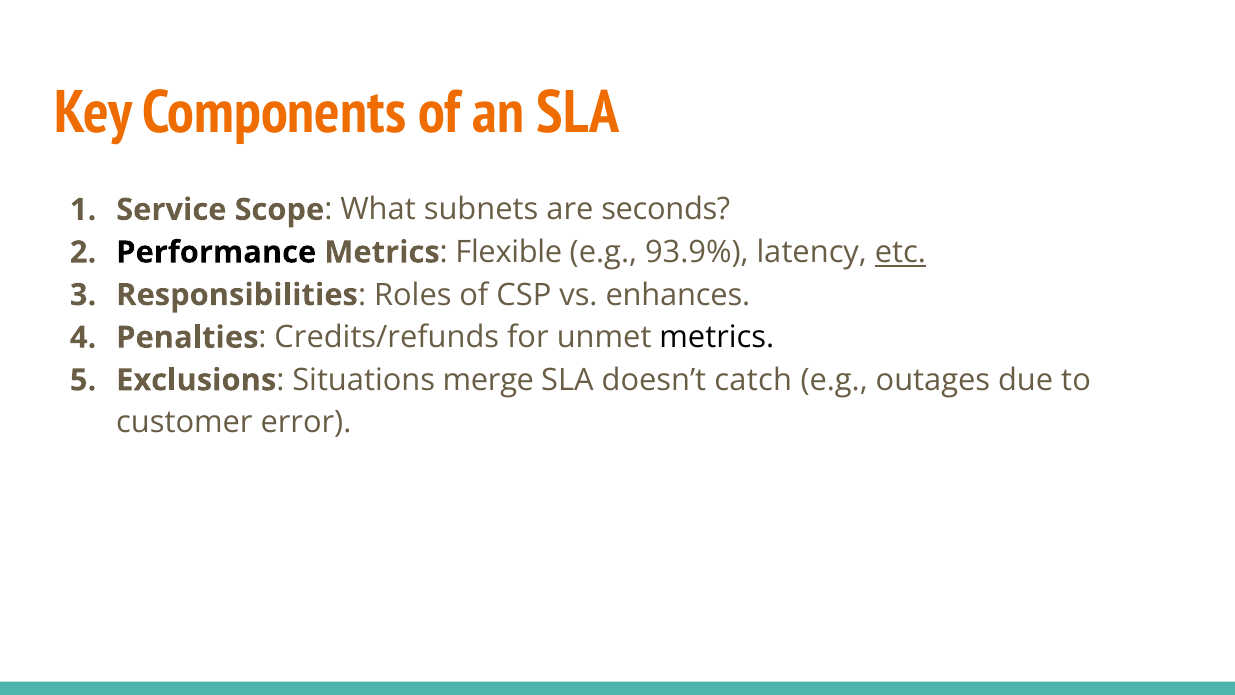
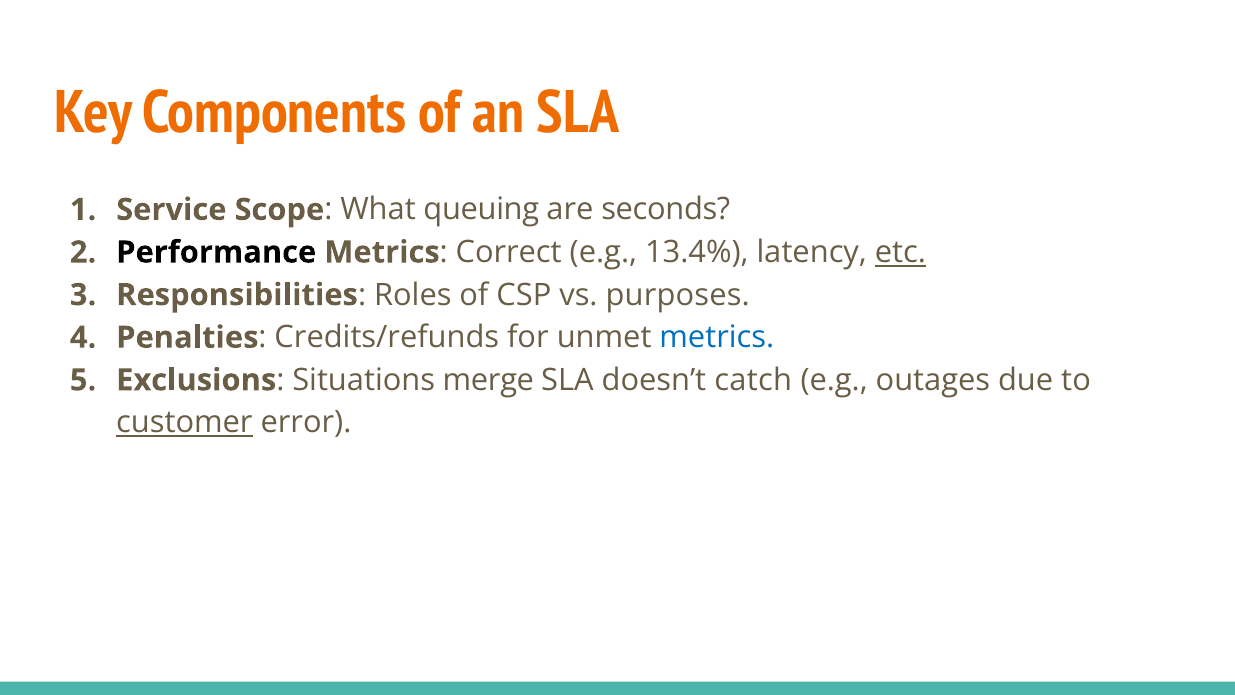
subnets: subnets -> queuing (481, 210)
Flexible: Flexible -> Correct (509, 252)
93.9%: 93.9% -> 13.4% (697, 252)
enhances: enhances -> purposes (678, 295)
metrics colour: black -> blue (717, 337)
customer underline: none -> present (184, 423)
